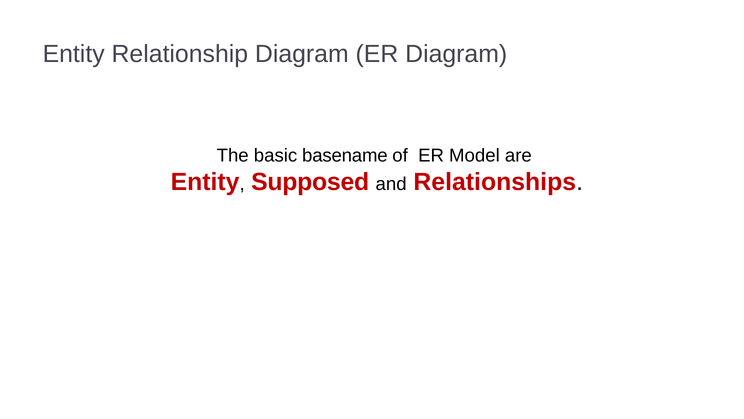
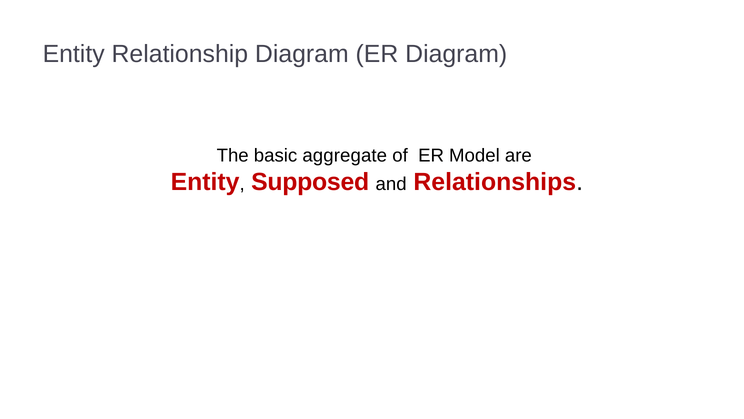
basename: basename -> aggregate (345, 156)
